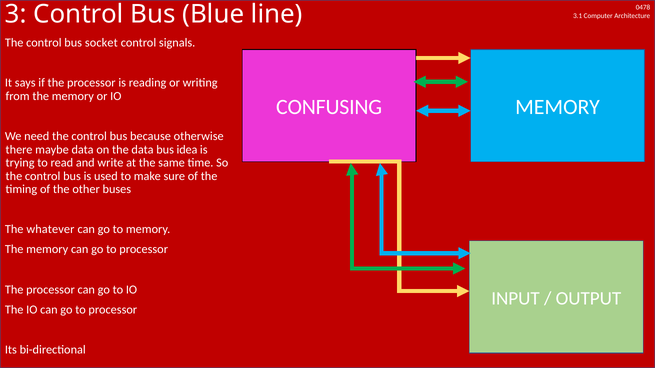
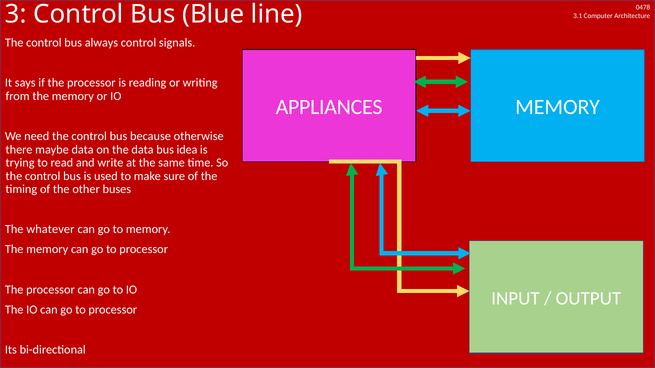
socket: socket -> always (101, 43)
CONFUSING: CONFUSING -> APPLIANCES (329, 107)
